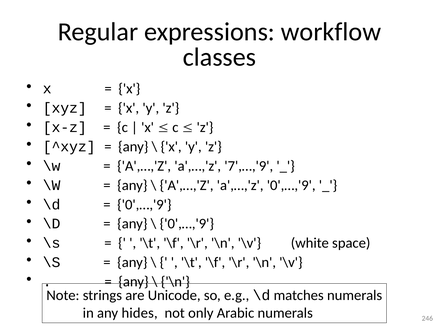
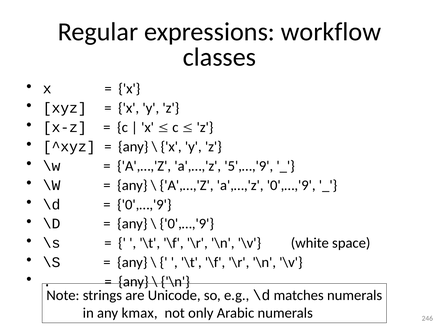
7',…,'9: 7',…,'9 -> 5',…,'9 (249, 166)
hides: hides -> kmax (140, 313)
